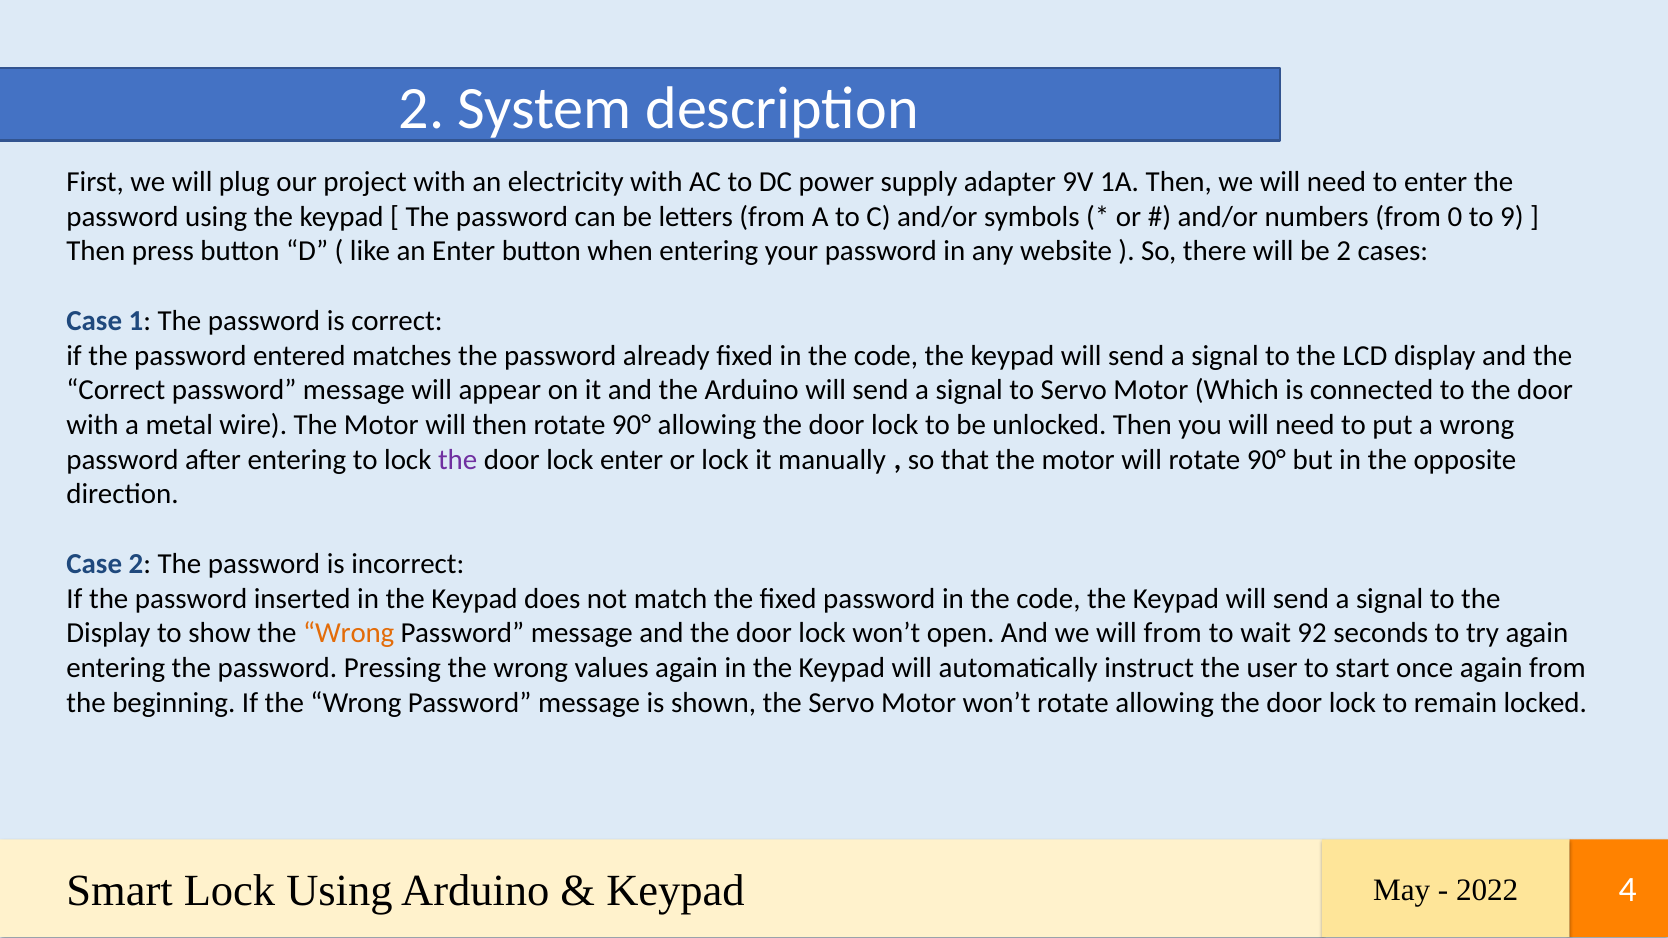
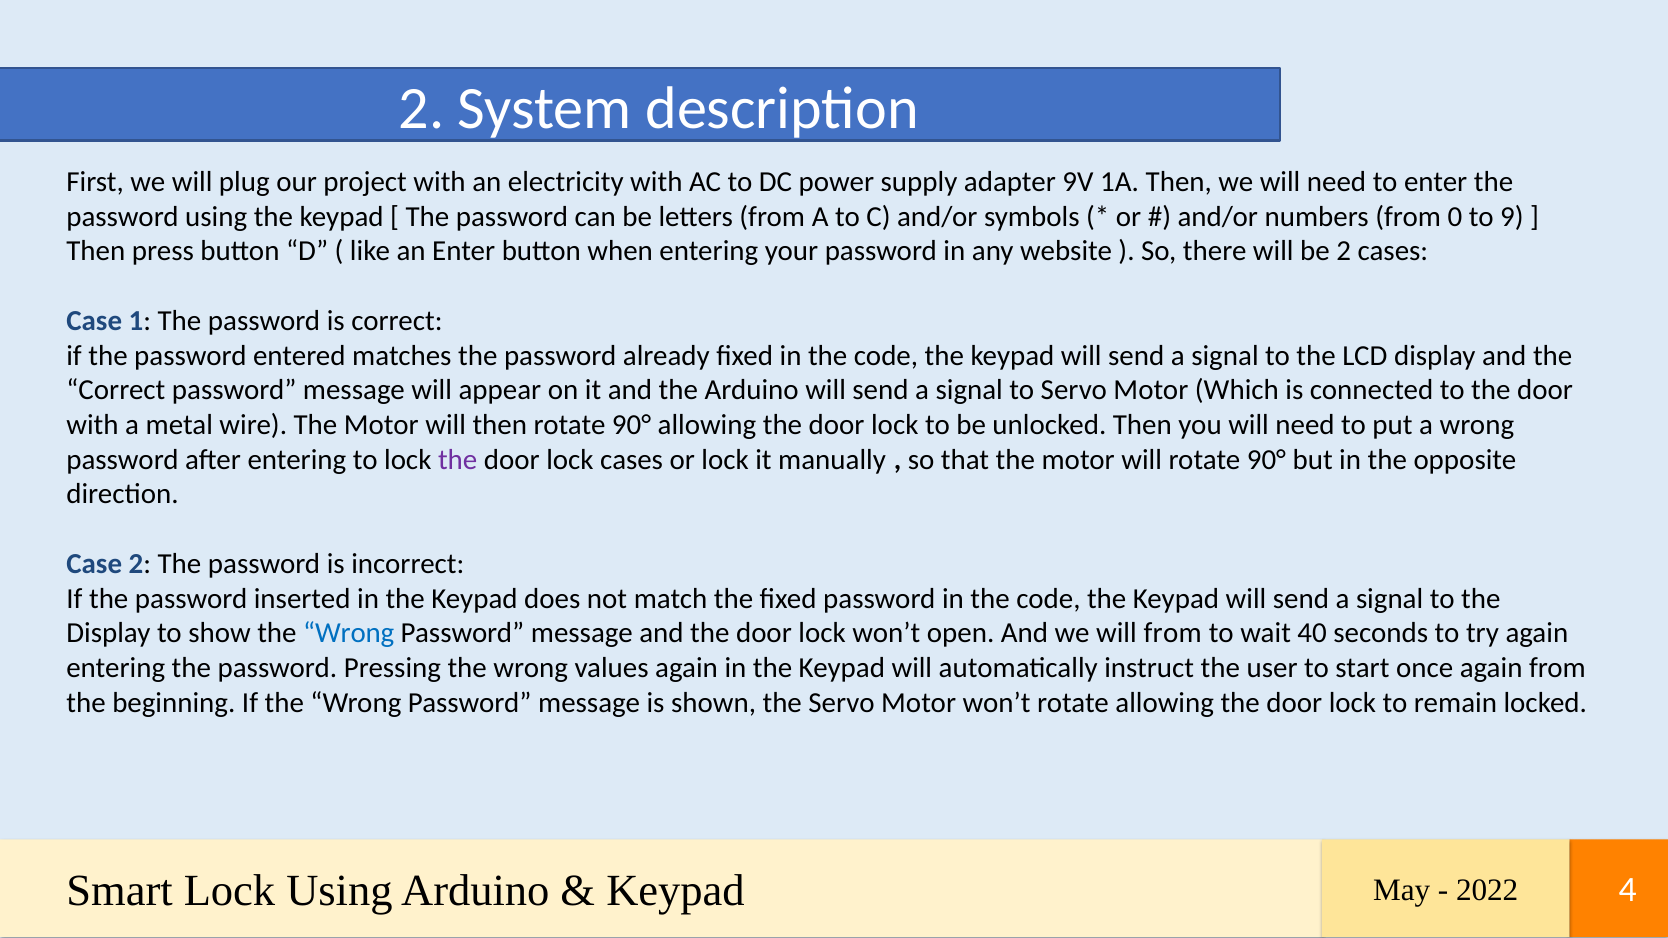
lock enter: enter -> cases (632, 460)
Wrong colour: orange -> blue (349, 634)
92: 92 -> 40 (1312, 634)
